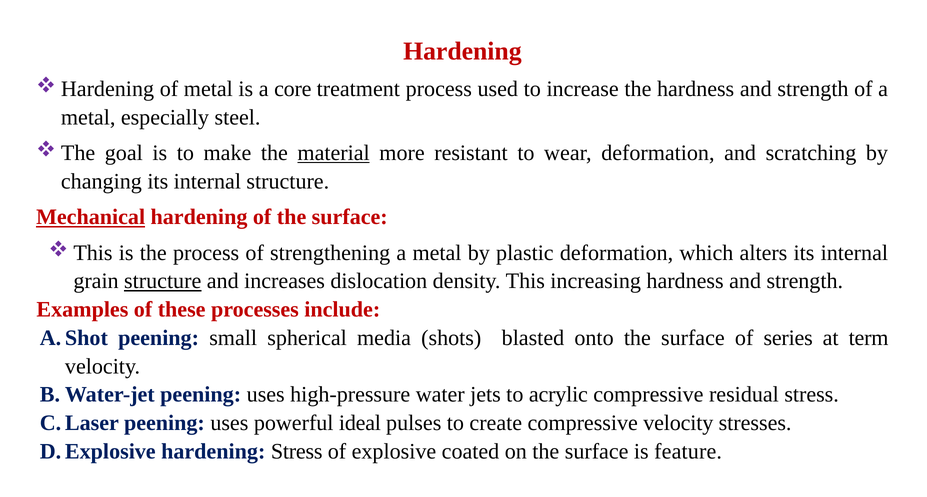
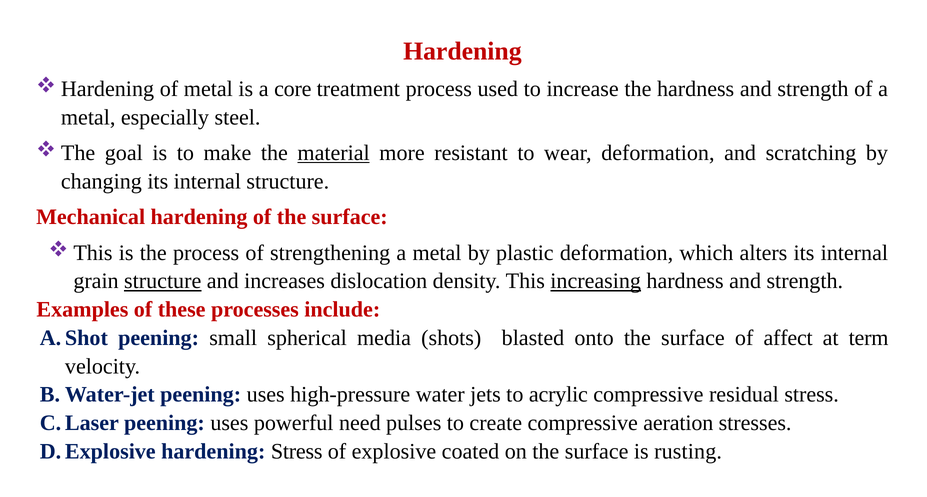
Mechanical underline: present -> none (91, 217)
increasing underline: none -> present (596, 281)
series: series -> affect (788, 338)
ideal: ideal -> need (360, 423)
compressive velocity: velocity -> aeration (678, 423)
feature: feature -> rusting (688, 451)
